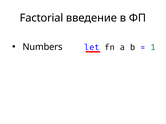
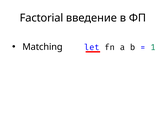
Numbers: Numbers -> Matching (43, 47)
